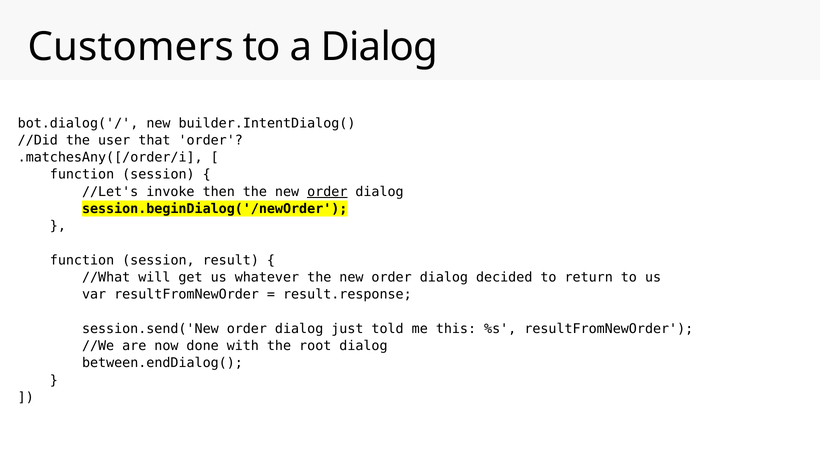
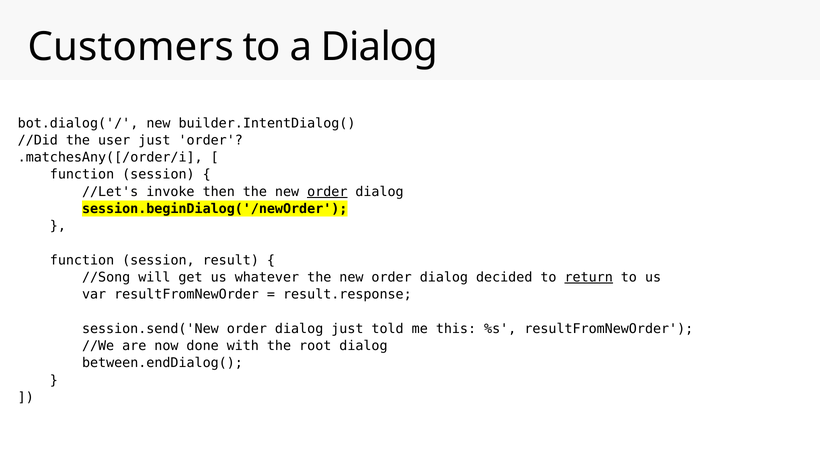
user that: that -> just (154, 140)
//What: //What -> //Song (106, 277)
return underline: none -> present (589, 277)
